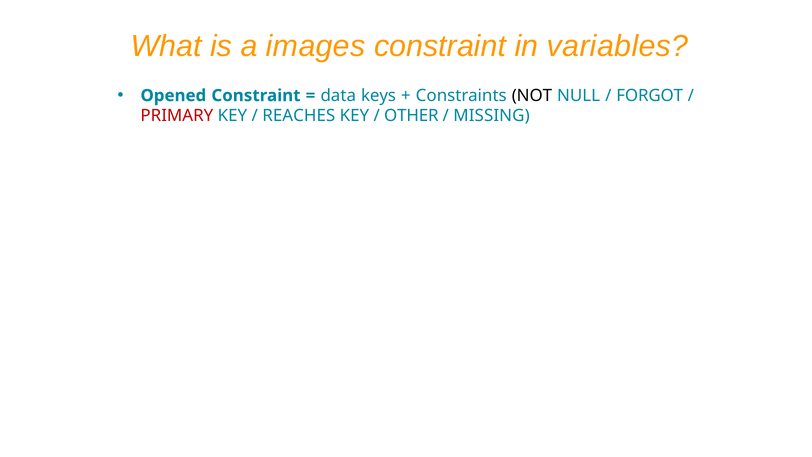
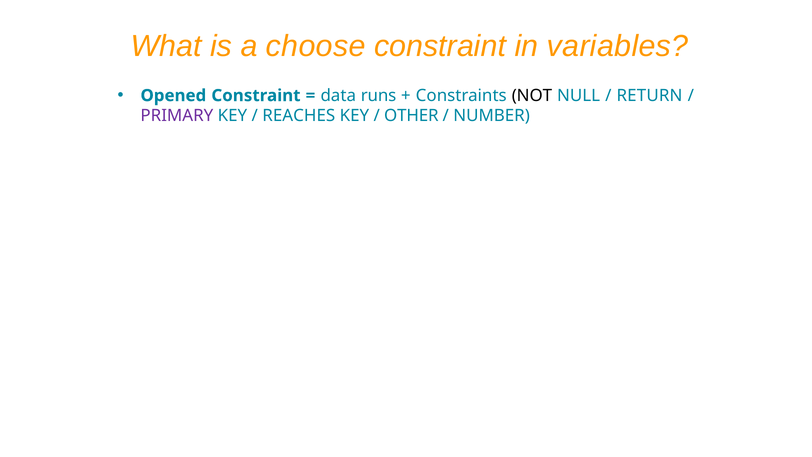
images: images -> choose (316, 46)
keys: keys -> runs (379, 96)
FORGOT: FORGOT -> RETURN (650, 96)
PRIMARY colour: red -> purple (177, 116)
MISSING: MISSING -> NUMBER (492, 116)
